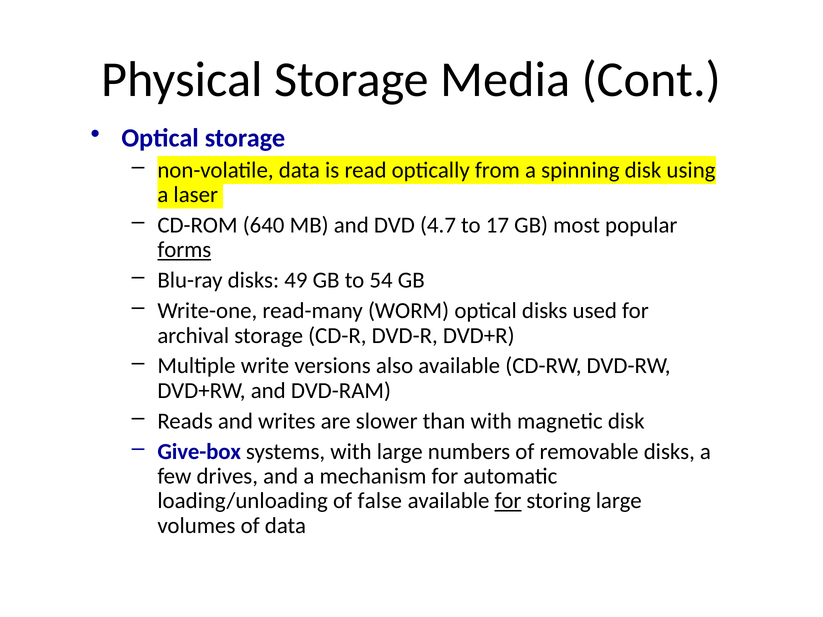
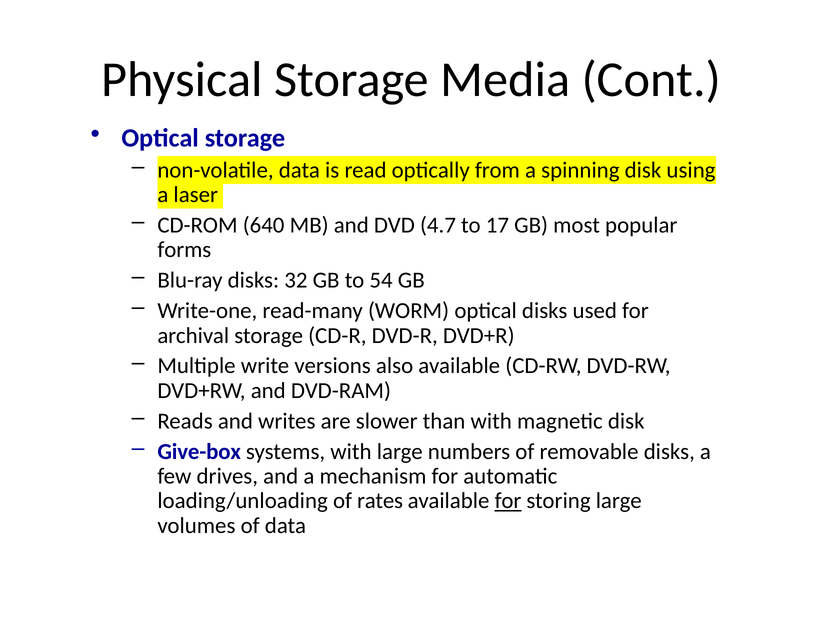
forms underline: present -> none (184, 250)
49: 49 -> 32 (296, 280)
false: false -> rates (380, 501)
